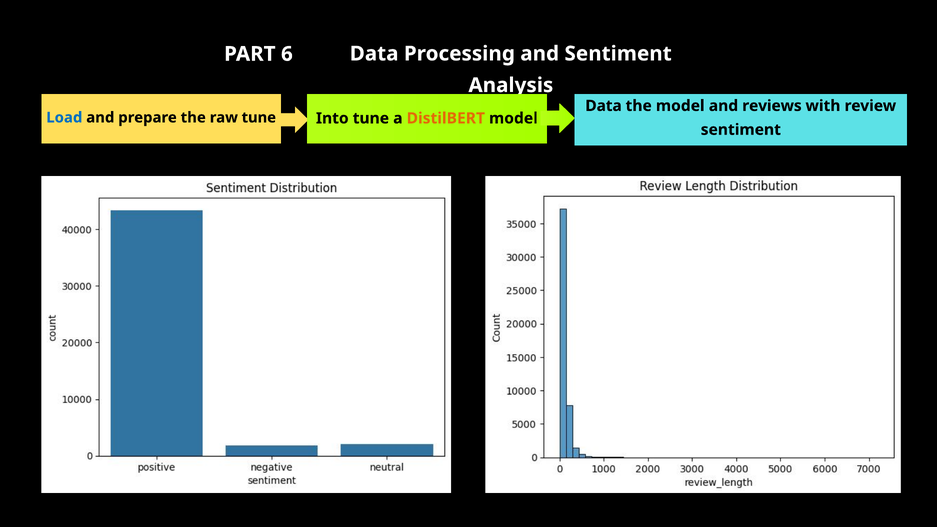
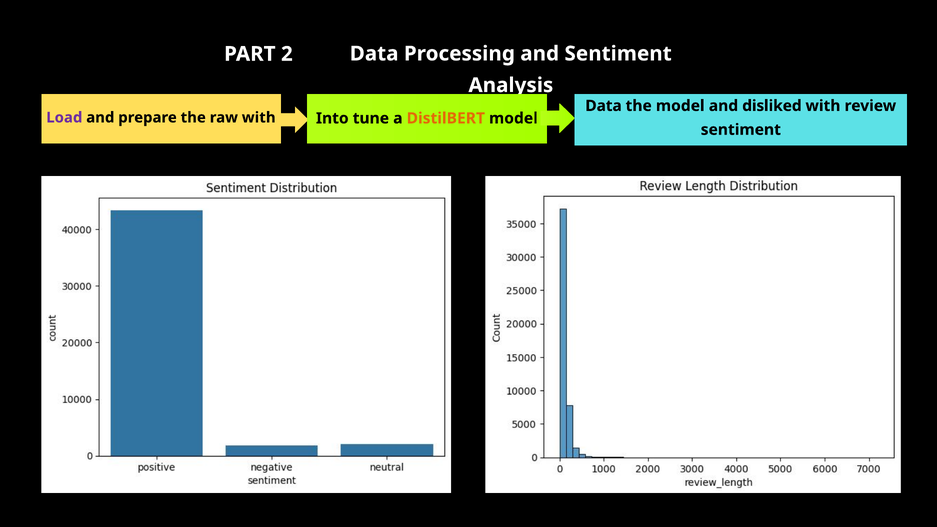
6: 6 -> 2 (287, 54)
reviews: reviews -> disliked (772, 106)
Load colour: blue -> purple (64, 118)
raw tune: tune -> with (259, 118)
